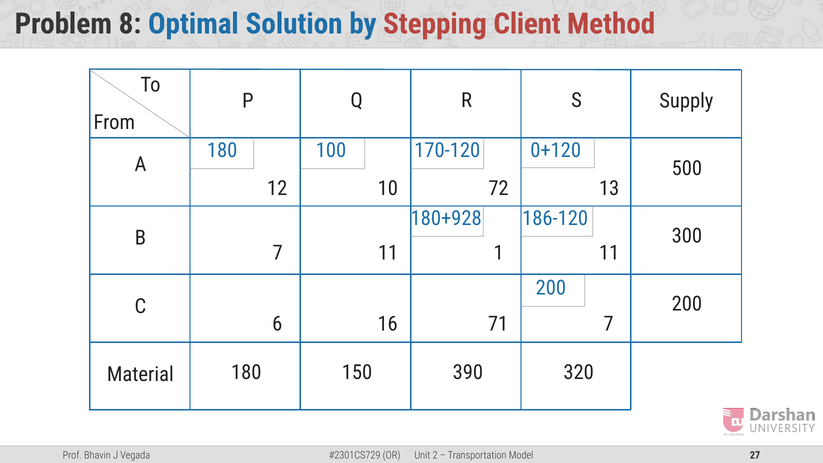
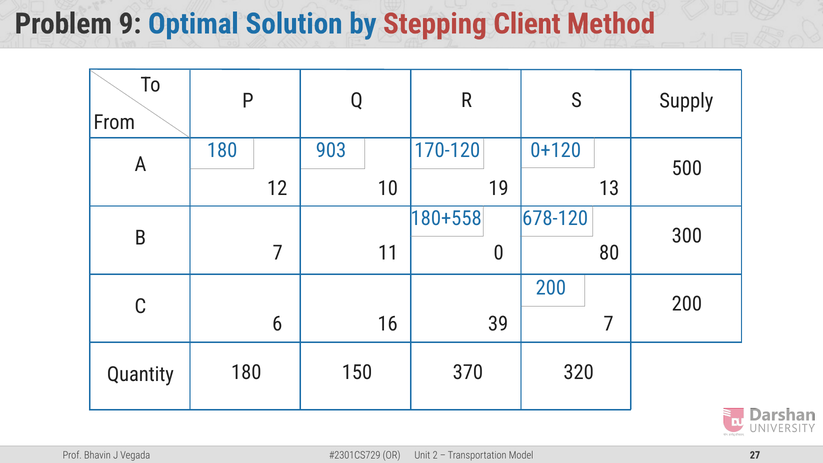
8: 8 -> 9 (130, 24)
100: 100 -> 903 (331, 150)
72: 72 -> 19 (499, 188)
180+928: 180+928 -> 180+558 (446, 218)
186-120: 186-120 -> 678-120 (555, 218)
1: 1 -> 0 (499, 253)
7 11: 11 -> 80 (609, 253)
71: 71 -> 39 (498, 324)
390: 390 -> 370 (468, 373)
Material: Material -> Quantity (140, 375)
